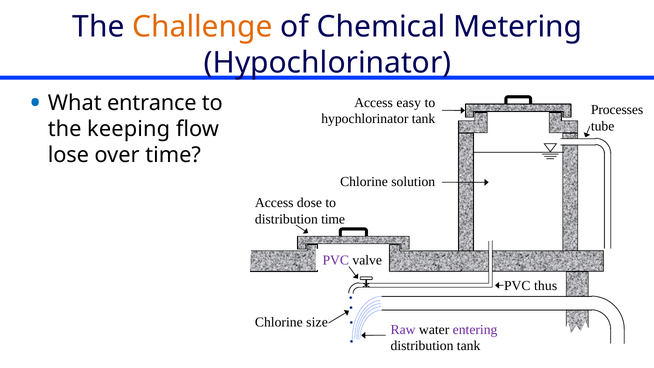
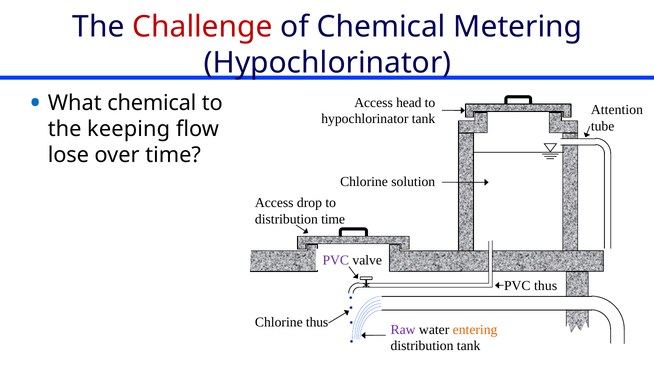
Challenge colour: orange -> red (202, 27)
What entrance: entrance -> chemical (152, 103)
easy: easy -> head (409, 102)
Processes: Processes -> Attention (617, 110)
dose: dose -> drop (309, 203)
Chlorine size: size -> thus (317, 322)
entering colour: purple -> orange (475, 330)
